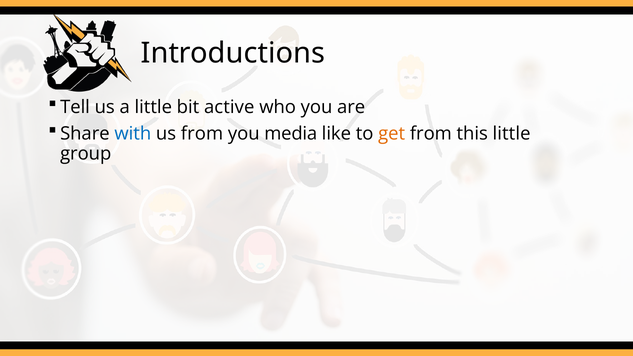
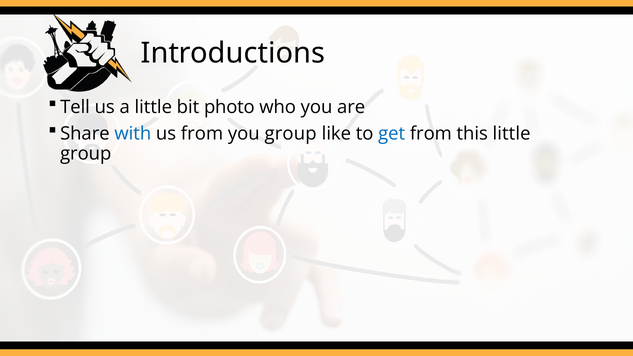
active: active -> photo (229, 107)
you media: media -> group (291, 134)
get colour: orange -> blue (392, 134)
